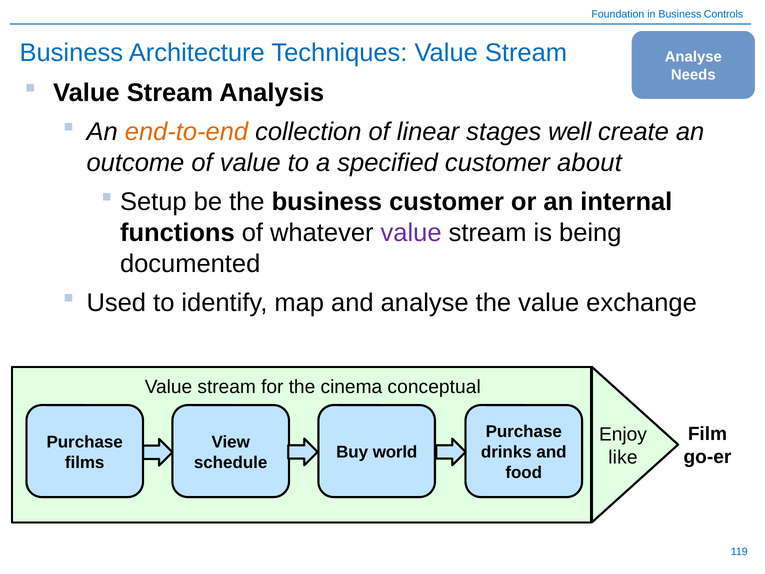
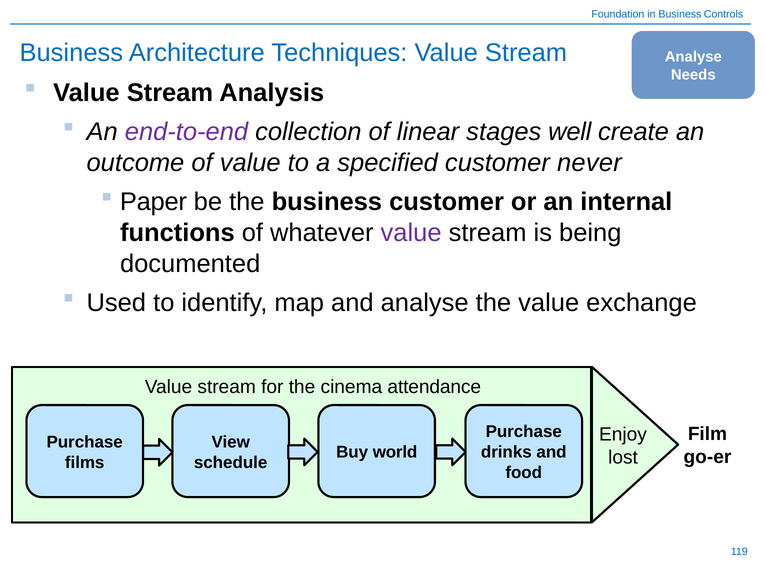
end-to-end colour: orange -> purple (186, 132)
about: about -> never (589, 163)
Setup: Setup -> Paper (153, 202)
conceptual: conceptual -> attendance (434, 387)
like: like -> lost (623, 457)
